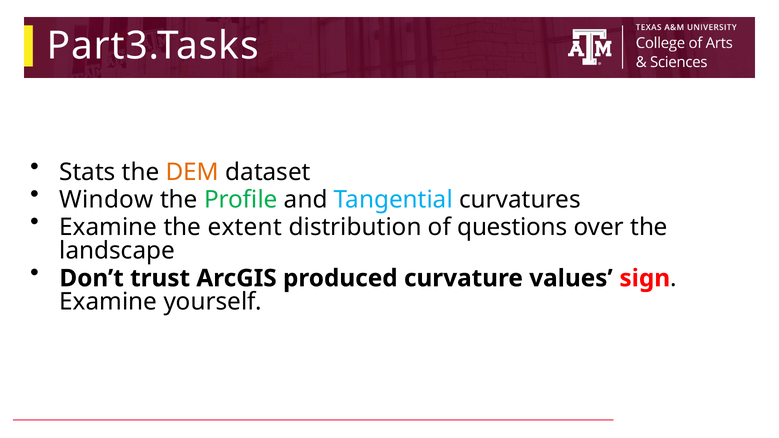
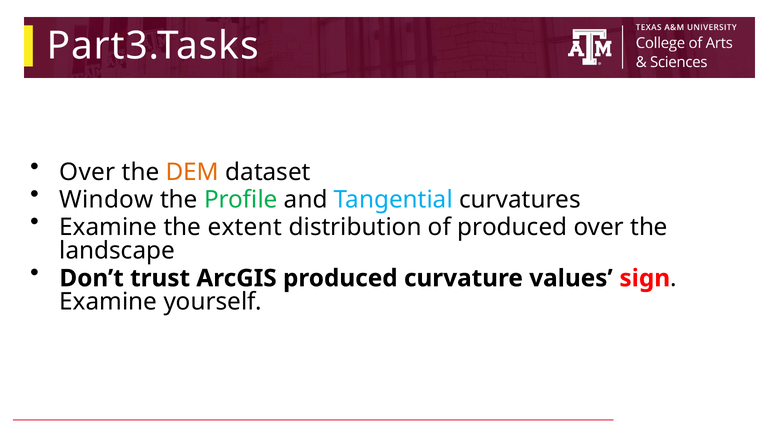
Stats: Stats -> Over (87, 172)
of questions: questions -> produced (512, 227)
